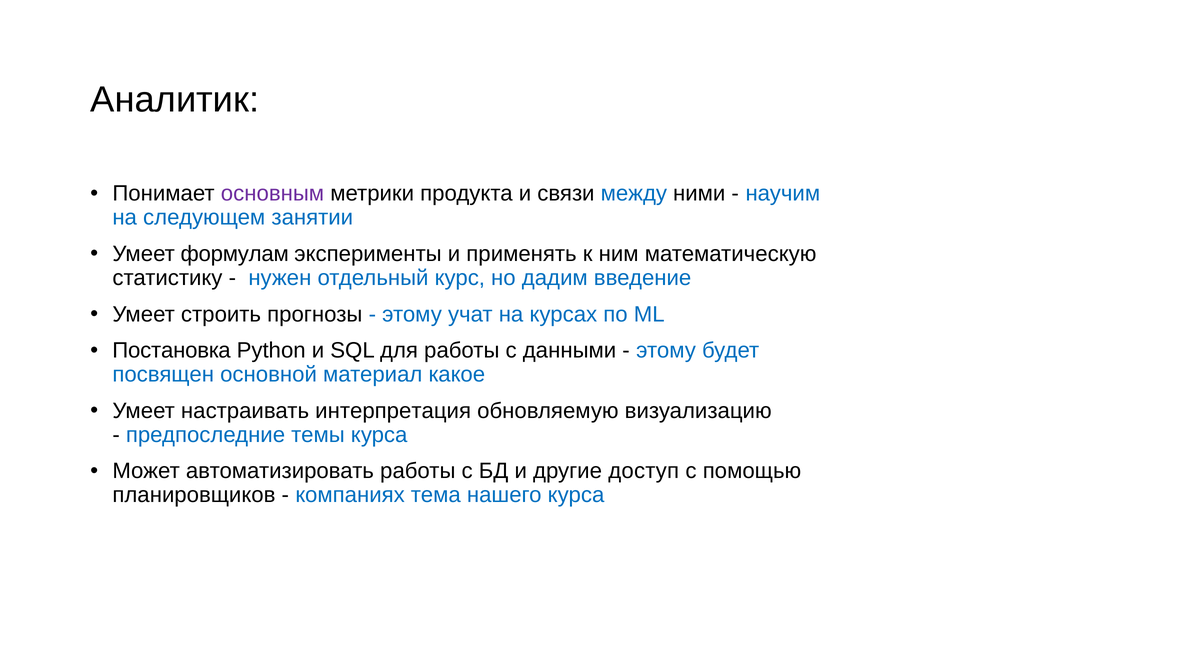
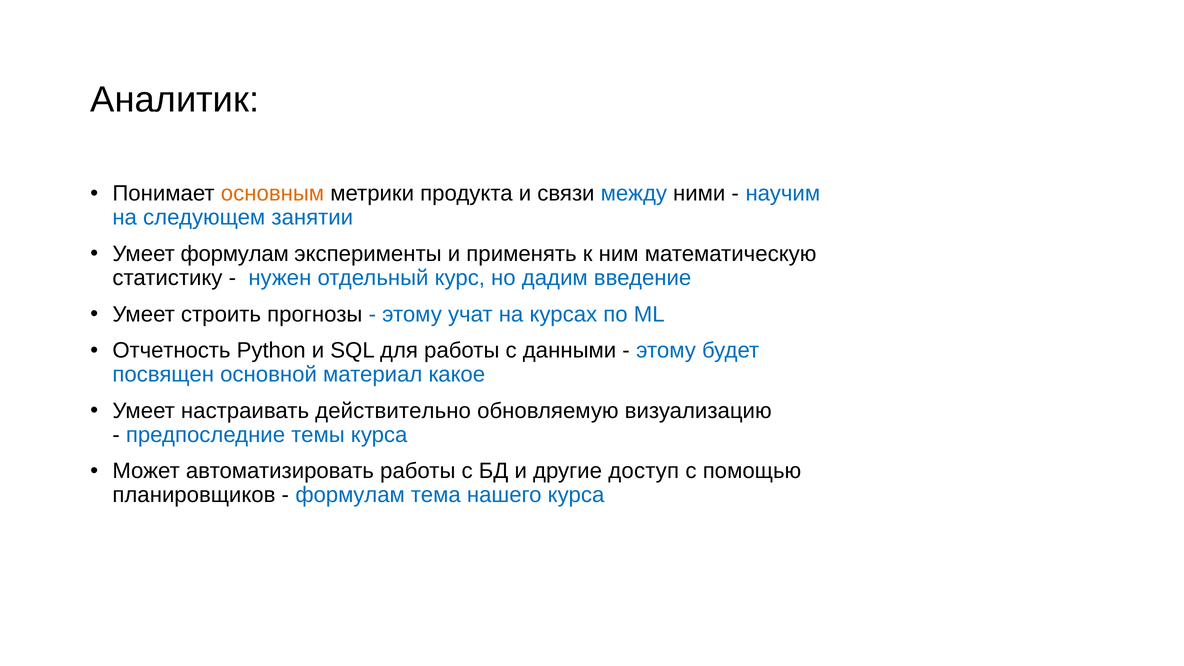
основным colour: purple -> orange (272, 194)
Постановка: Постановка -> Отчетность (171, 351)
интерпретация: интерпретация -> действительно (393, 411)
компаниях: компаниях -> формулам (350, 495)
